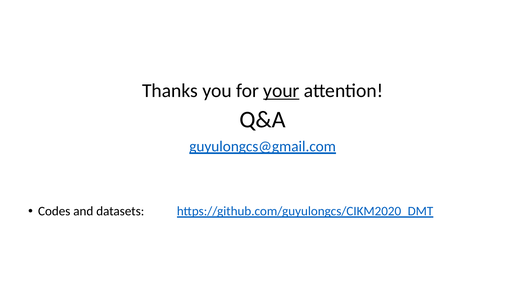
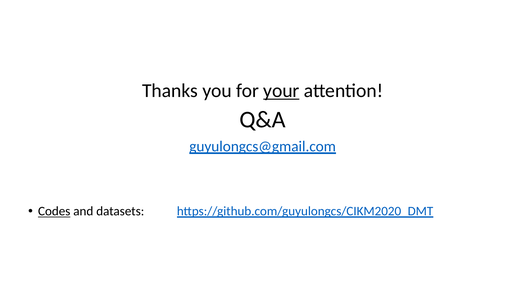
Codes underline: none -> present (54, 211)
